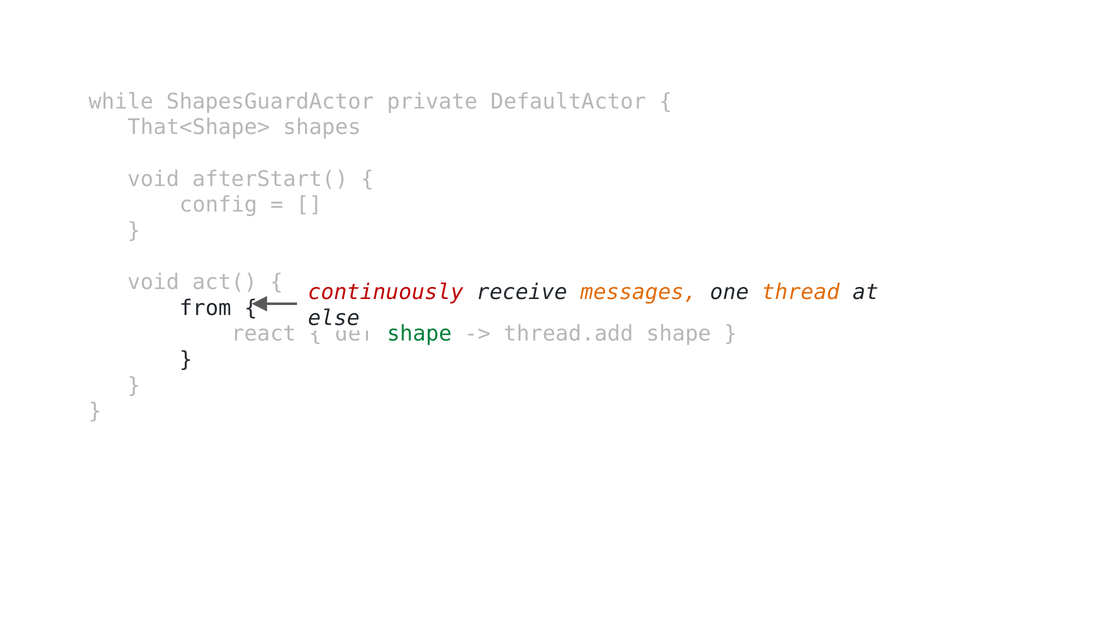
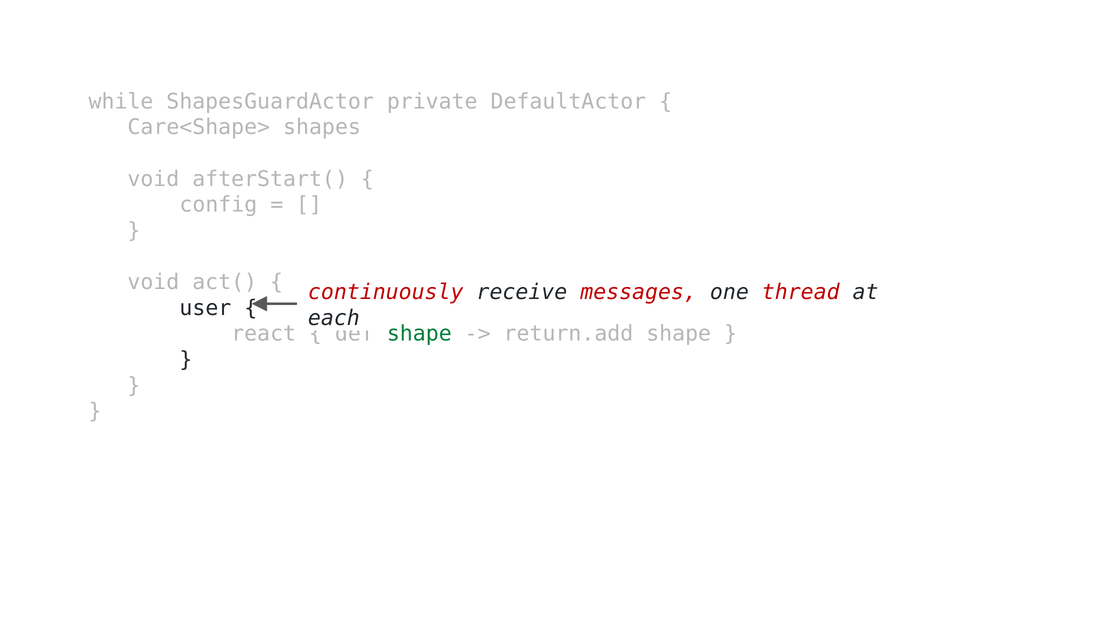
That<Shape>: That<Shape> -> Care<Shape> (199, 127)
messages colour: orange -> red (639, 292)
thread colour: orange -> red (801, 292)
from: from -> user (205, 308)
else: else -> each (334, 318)
thread.add: thread.add -> return.add (568, 334)
